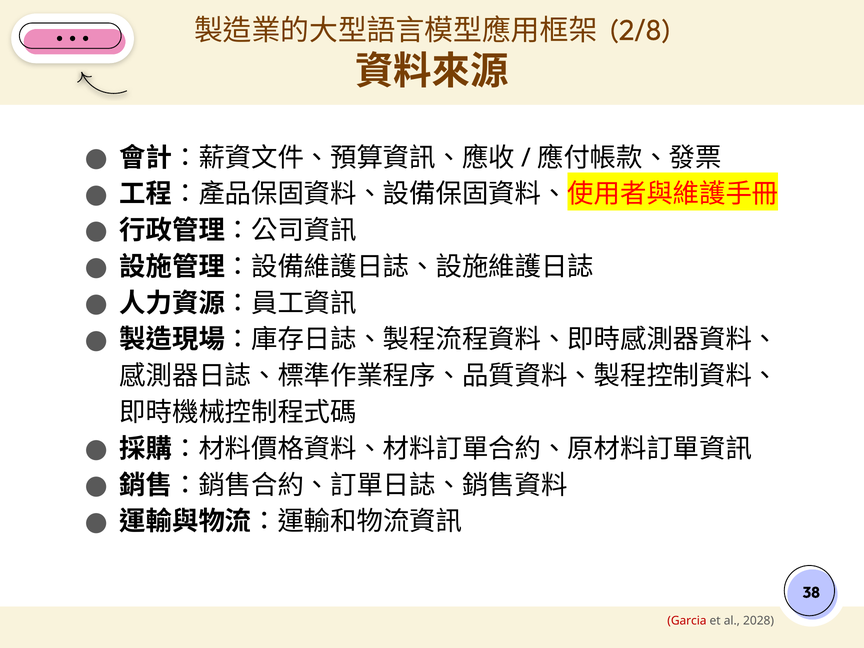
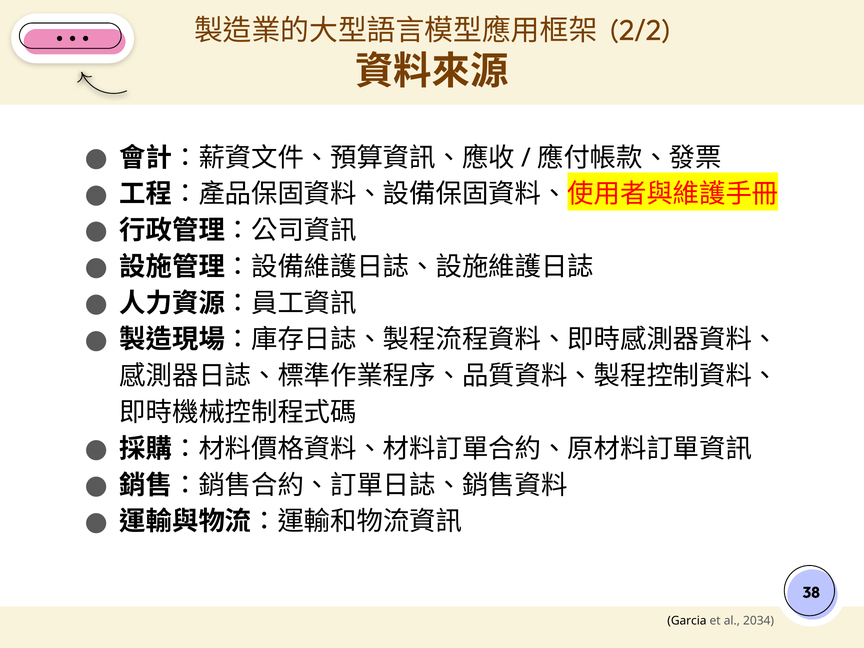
2/8: 2/8 -> 2/2 (640, 30)
Garcia colour: red -> black (687, 621)
2028: 2028 -> 2034 (759, 621)
